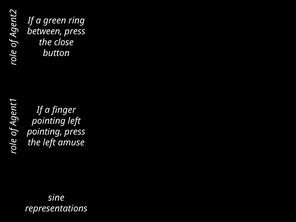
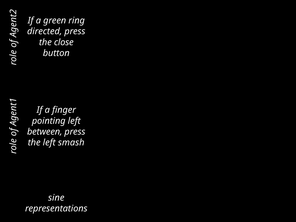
between: between -> directed (45, 31)
pointing: pointing -> between (45, 132)
amuse: amuse -> smash (71, 143)
